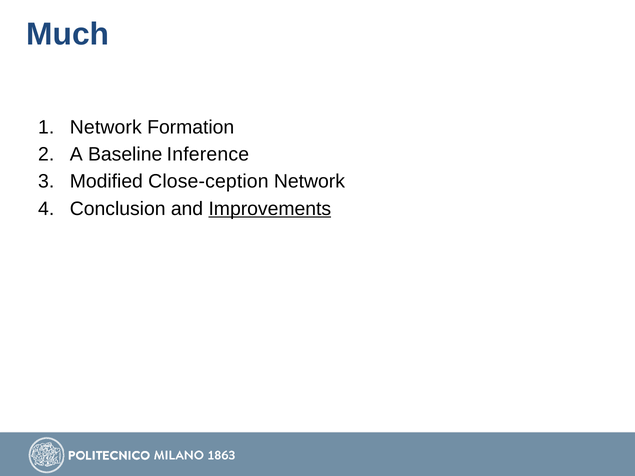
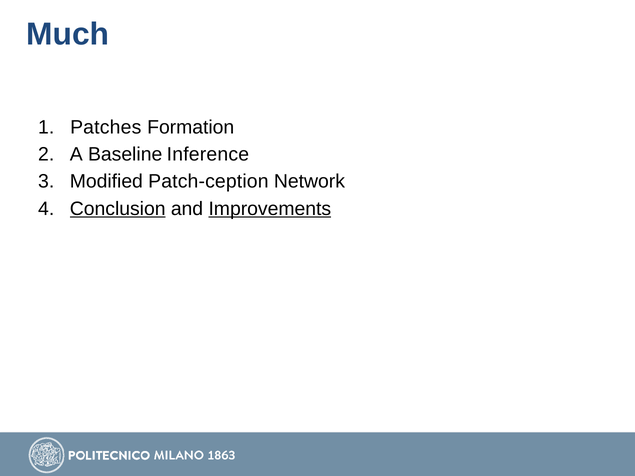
Network: Network -> Patches (106, 127)
Close-ception: Close-ception -> Patch-ception (208, 182)
Conclusion underline: none -> present (118, 209)
